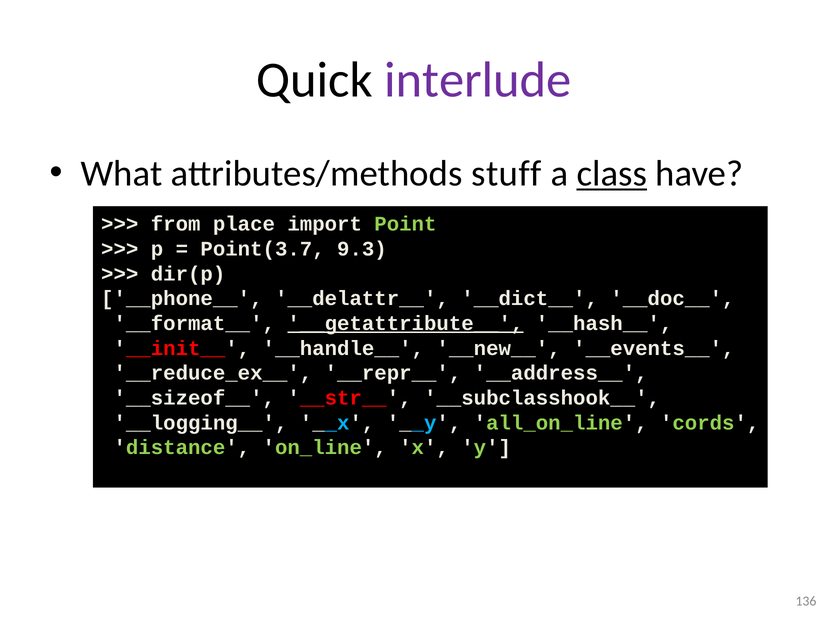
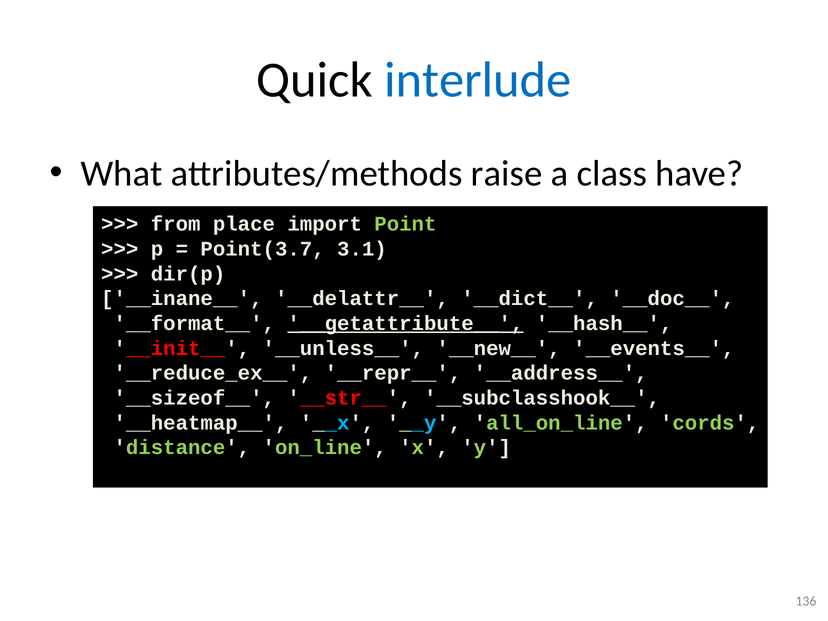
interlude colour: purple -> blue (478, 80)
stuff: stuff -> raise (507, 174)
class underline: present -> none (612, 174)
9.3: 9.3 -> 3.1 (362, 249)
__phone__: __phone__ -> __inane__ (182, 299)
__handle__: __handle__ -> __unless__ (343, 348)
__logging__: __logging__ -> __heatmap__ (200, 423)
